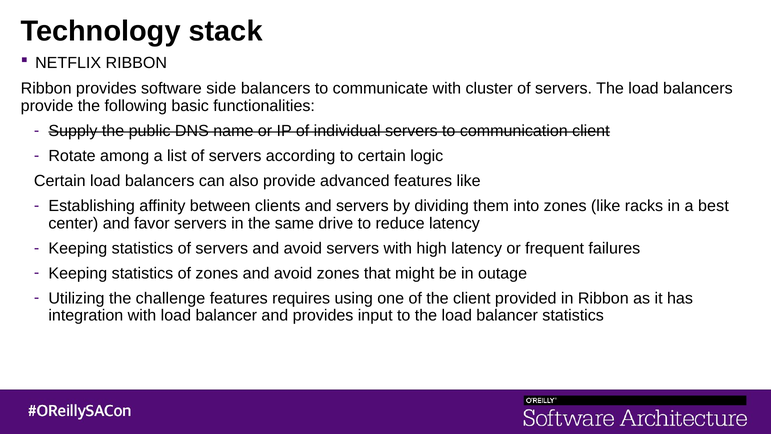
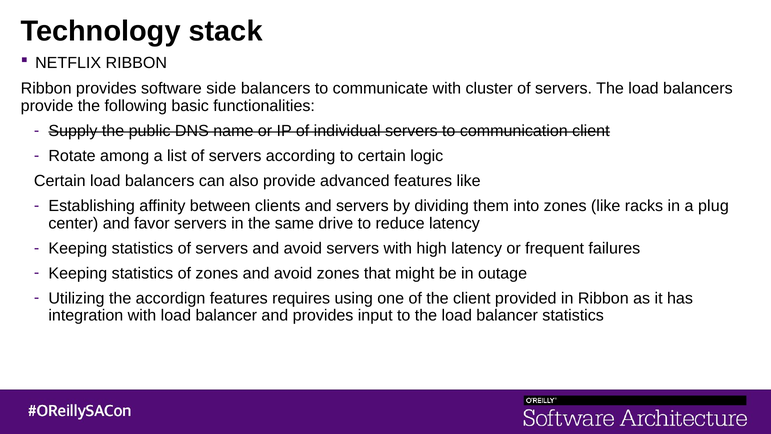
best: best -> plug (713, 206)
challenge: challenge -> accordign (171, 298)
